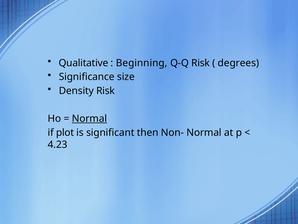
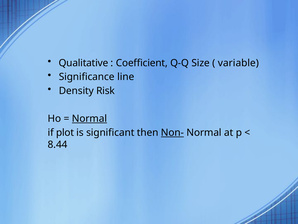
Beginning: Beginning -> Coefficient (142, 63)
Q-Q Risk: Risk -> Size (201, 63)
degrees: degrees -> variable (238, 63)
size: size -> line (126, 77)
Non- underline: none -> present (172, 132)
4.23: 4.23 -> 8.44 (58, 144)
